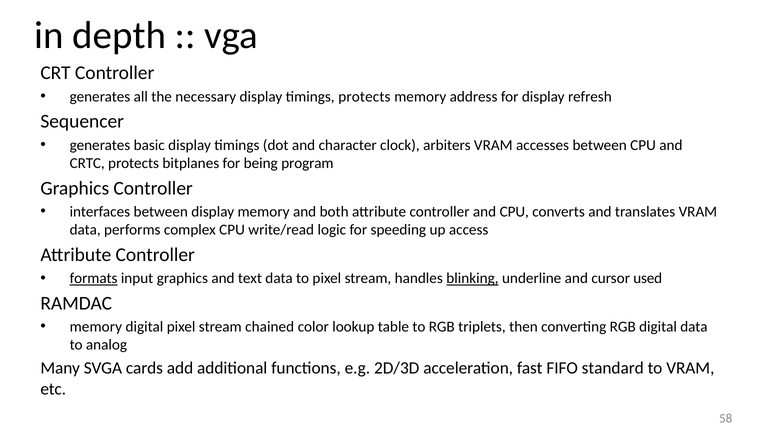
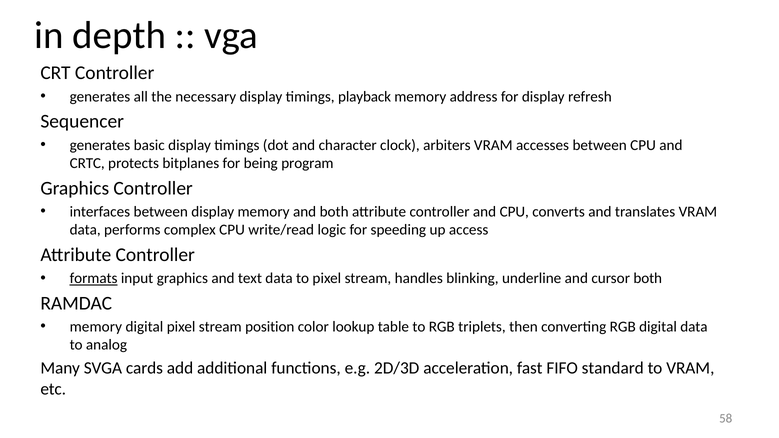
timings protects: protects -> playback (365, 97)
blinking underline: present -> none (472, 278)
cursor used: used -> both (648, 278)
chained: chained -> position (270, 327)
